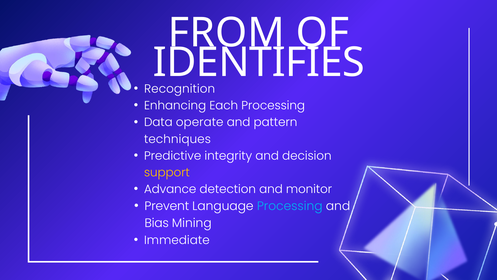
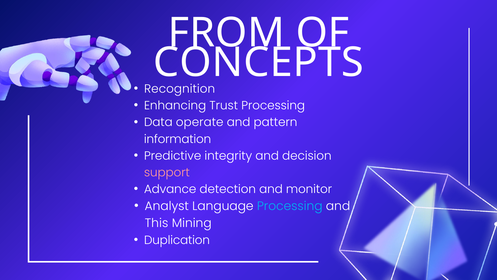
IDENTIFIES: IDENTIFIES -> CONCEPTS (258, 63)
Each: Each -> Trust (224, 106)
techniques: techniques -> information (178, 139)
support colour: yellow -> pink (167, 172)
Prevent: Prevent -> Analyst (167, 206)
Bias: Bias -> This (157, 223)
Immediate: Immediate -> Duplication (177, 240)
